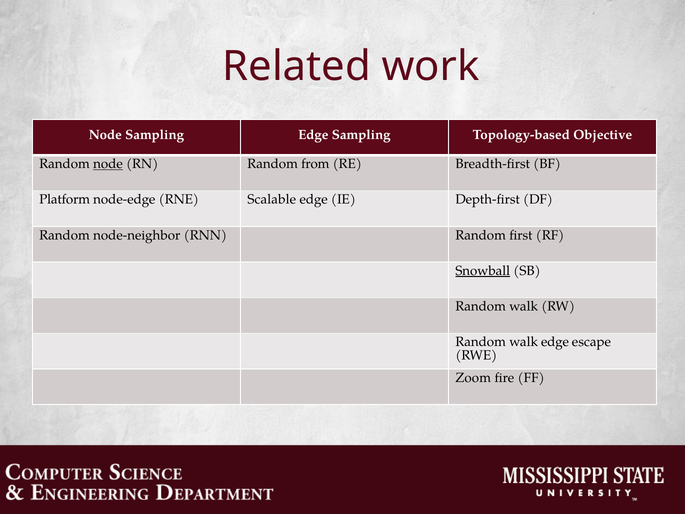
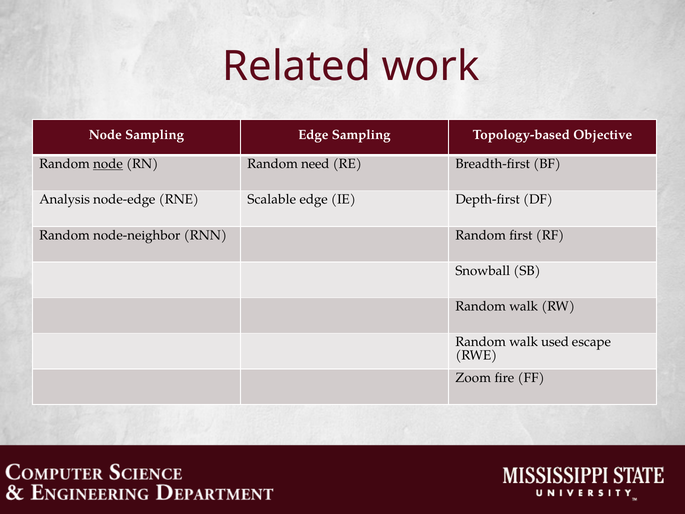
from: from -> need (315, 164)
Platform: Platform -> Analysis (65, 199)
Snowball underline: present -> none (483, 271)
walk edge: edge -> used (555, 342)
